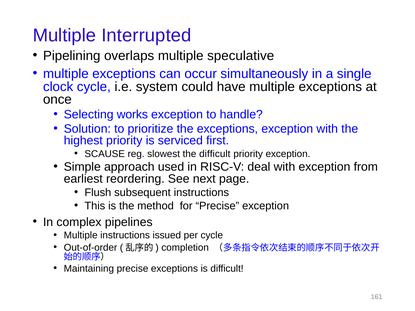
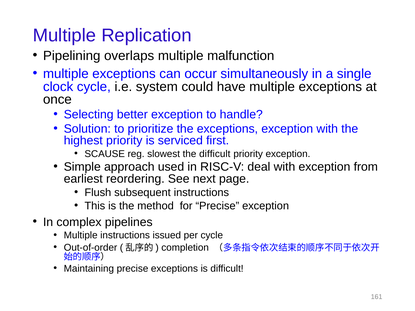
Interrupted: Interrupted -> Replication (147, 35)
speculative: speculative -> malfunction (241, 56)
works: works -> better (132, 115)
